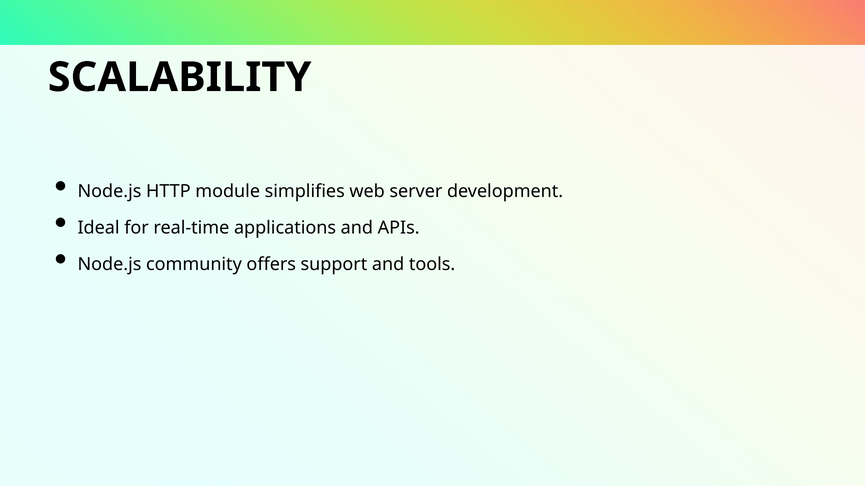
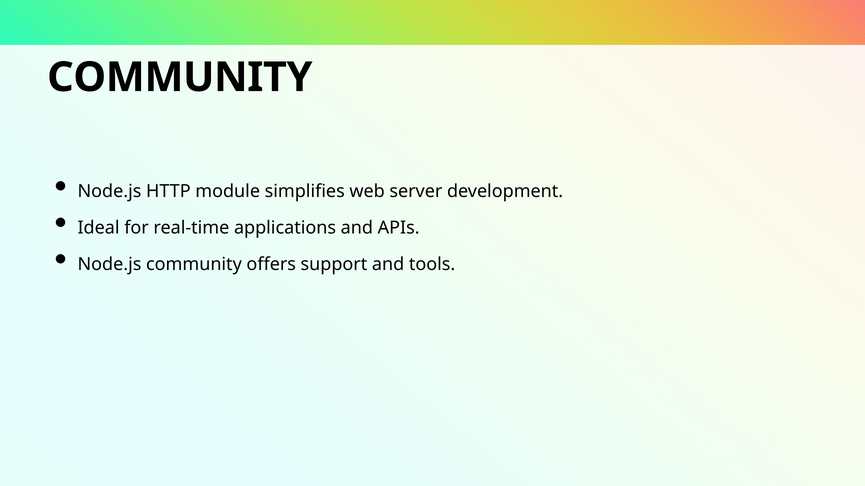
SCALABILITY: SCALABILITY -> COMMUNITY (180, 77)
